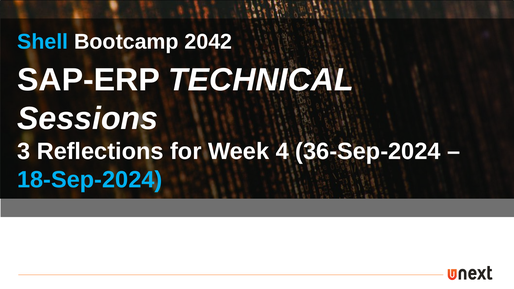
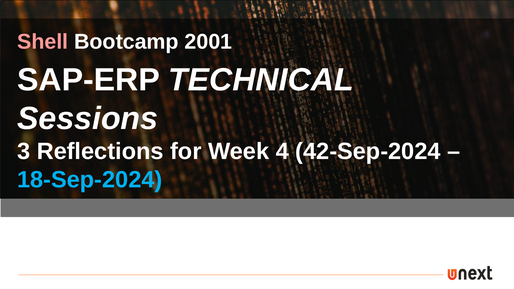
Shell colour: light blue -> pink (43, 42)
2042: 2042 -> 2001 (208, 42)
36-Sep-2024: 36-Sep-2024 -> 42-Sep-2024 (368, 151)
